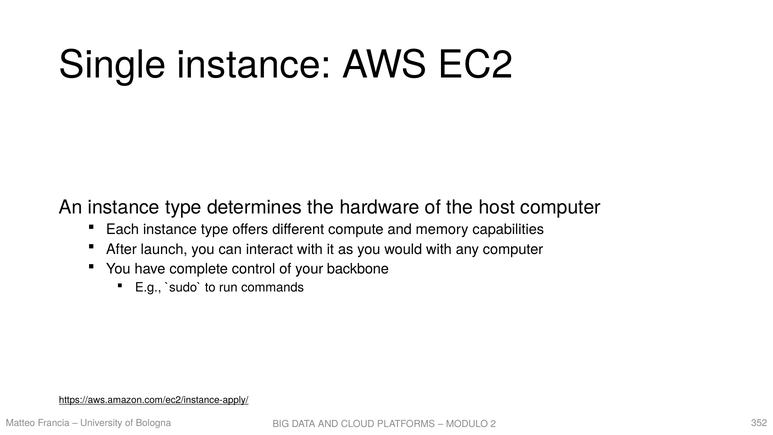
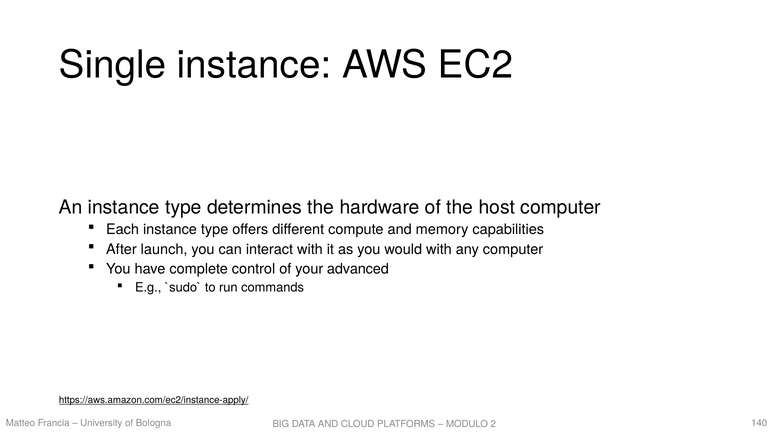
backbone: backbone -> advanced (358, 269)
352: 352 -> 140 (759, 423)
